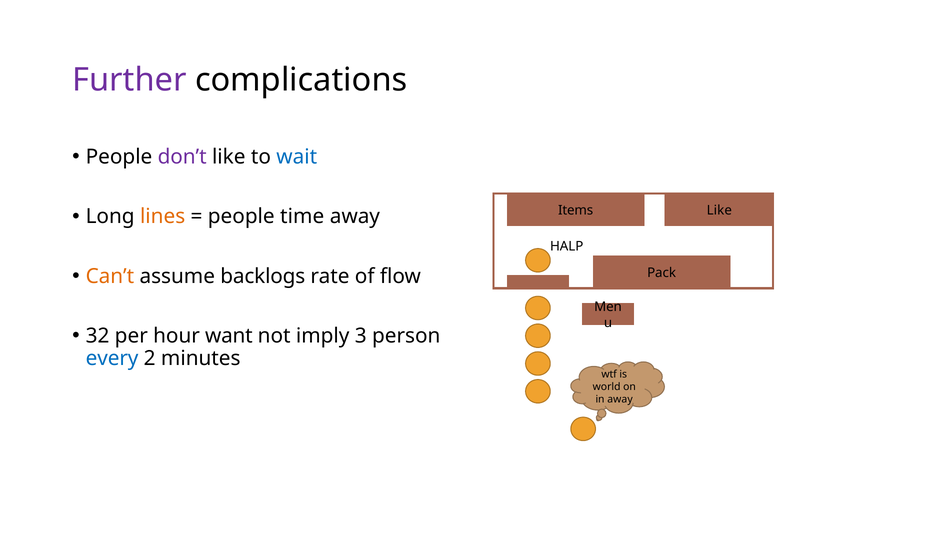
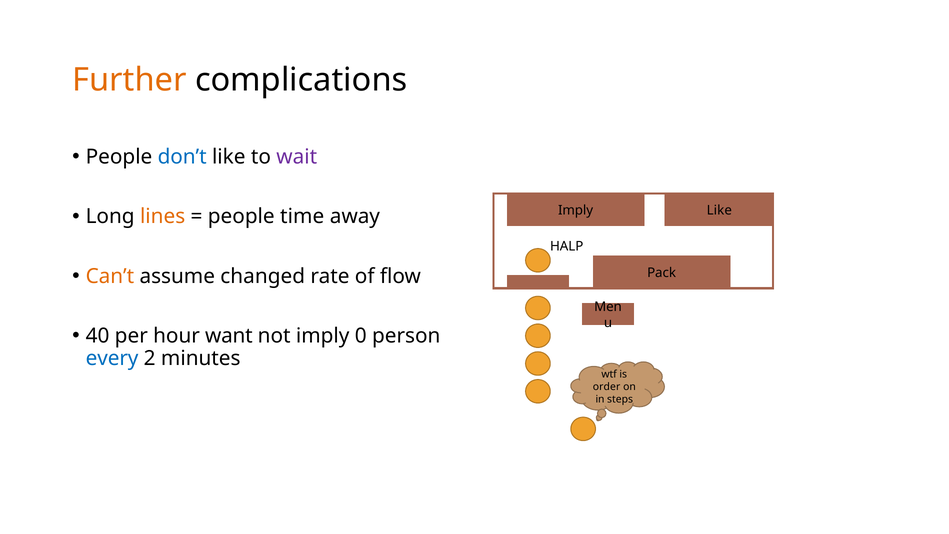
Further colour: purple -> orange (129, 80)
don’t colour: purple -> blue (182, 157)
wait colour: blue -> purple (297, 157)
Items: Items -> Imply (576, 210)
backlogs: backlogs -> changed (263, 276)
32: 32 -> 40 (98, 336)
3: 3 -> 0 (361, 336)
world: world -> order (607, 387)
in away: away -> steps (620, 399)
